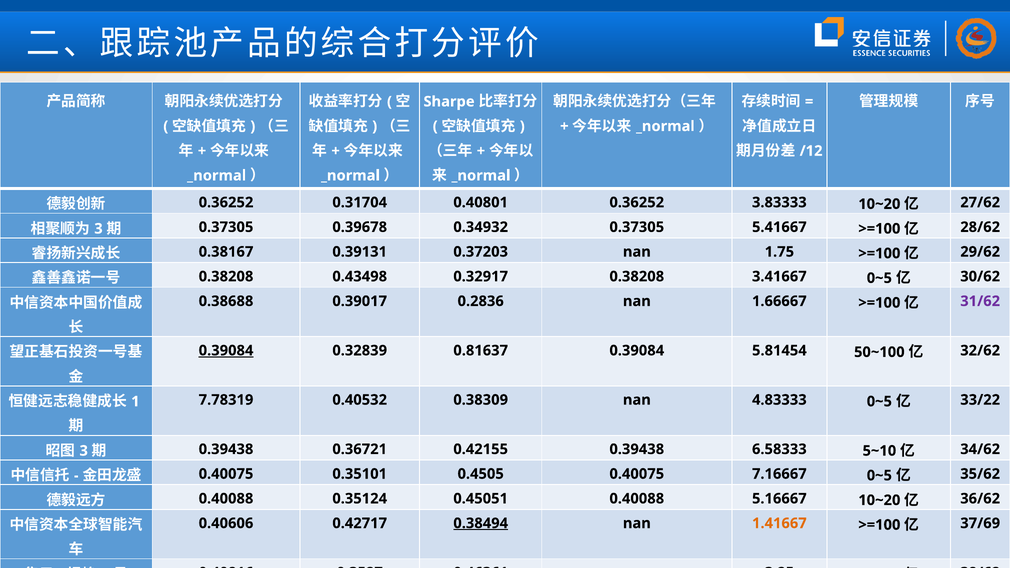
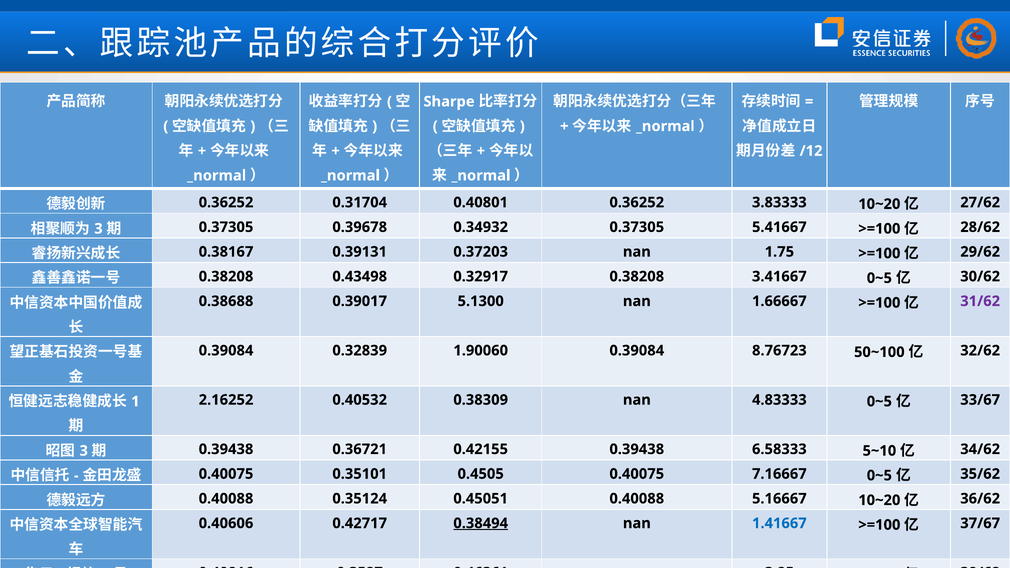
0.2836: 0.2836 -> 5.1300 (481, 301)
0.39084 underline: present -> none (226, 351)
0.81637: 0.81637 -> 1.90060 (481, 351)
5.81454: 5.81454 -> 8.76723 (779, 351)
7.78319: 7.78319 -> 2.16252 (226, 400)
33/22: 33/22 -> 33/67 (980, 400)
1.41667 colour: orange -> blue (779, 523)
37/69: 37/69 -> 37/67 (980, 523)
